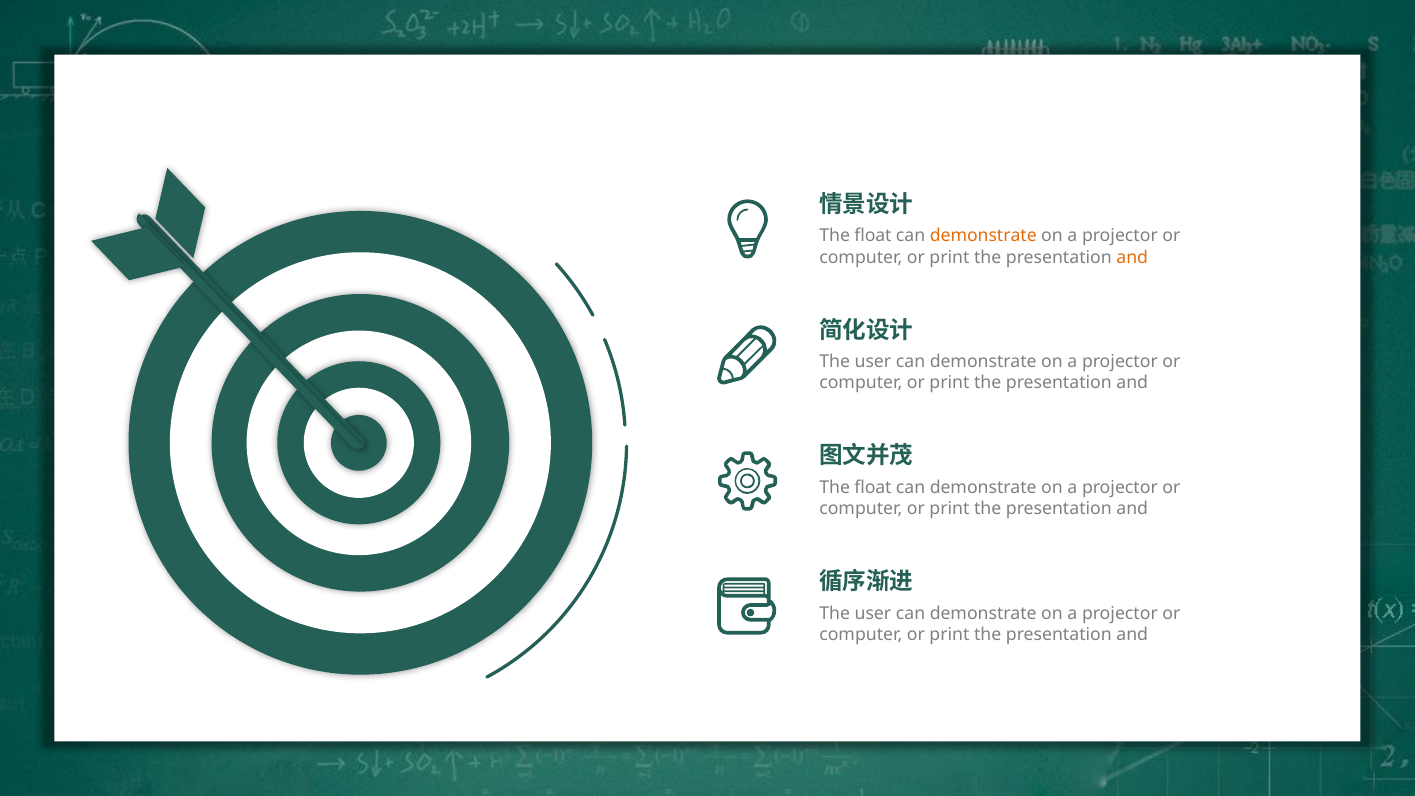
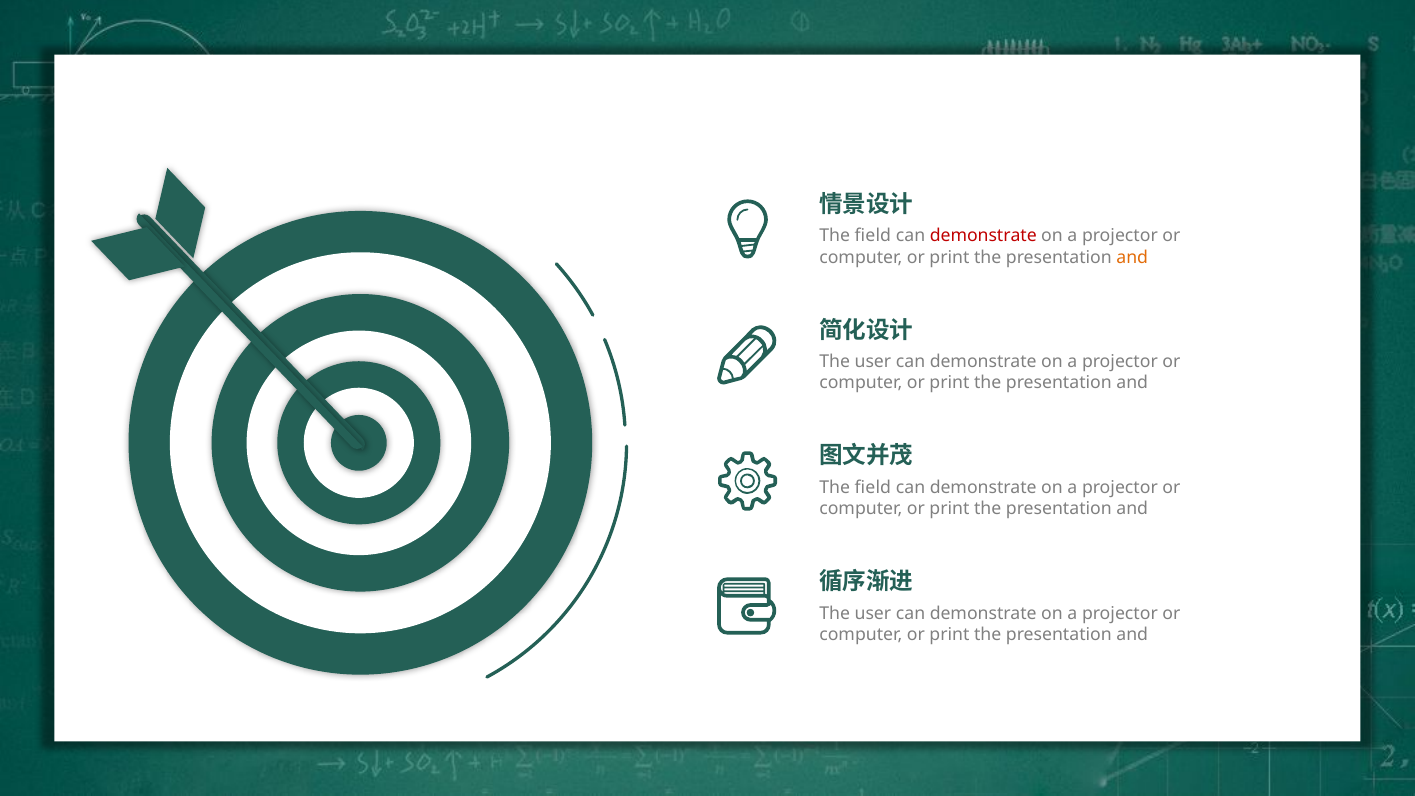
float: float -> field (873, 236)
demonstrate colour: orange -> red (983, 236)
float: float -> field (873, 487)
